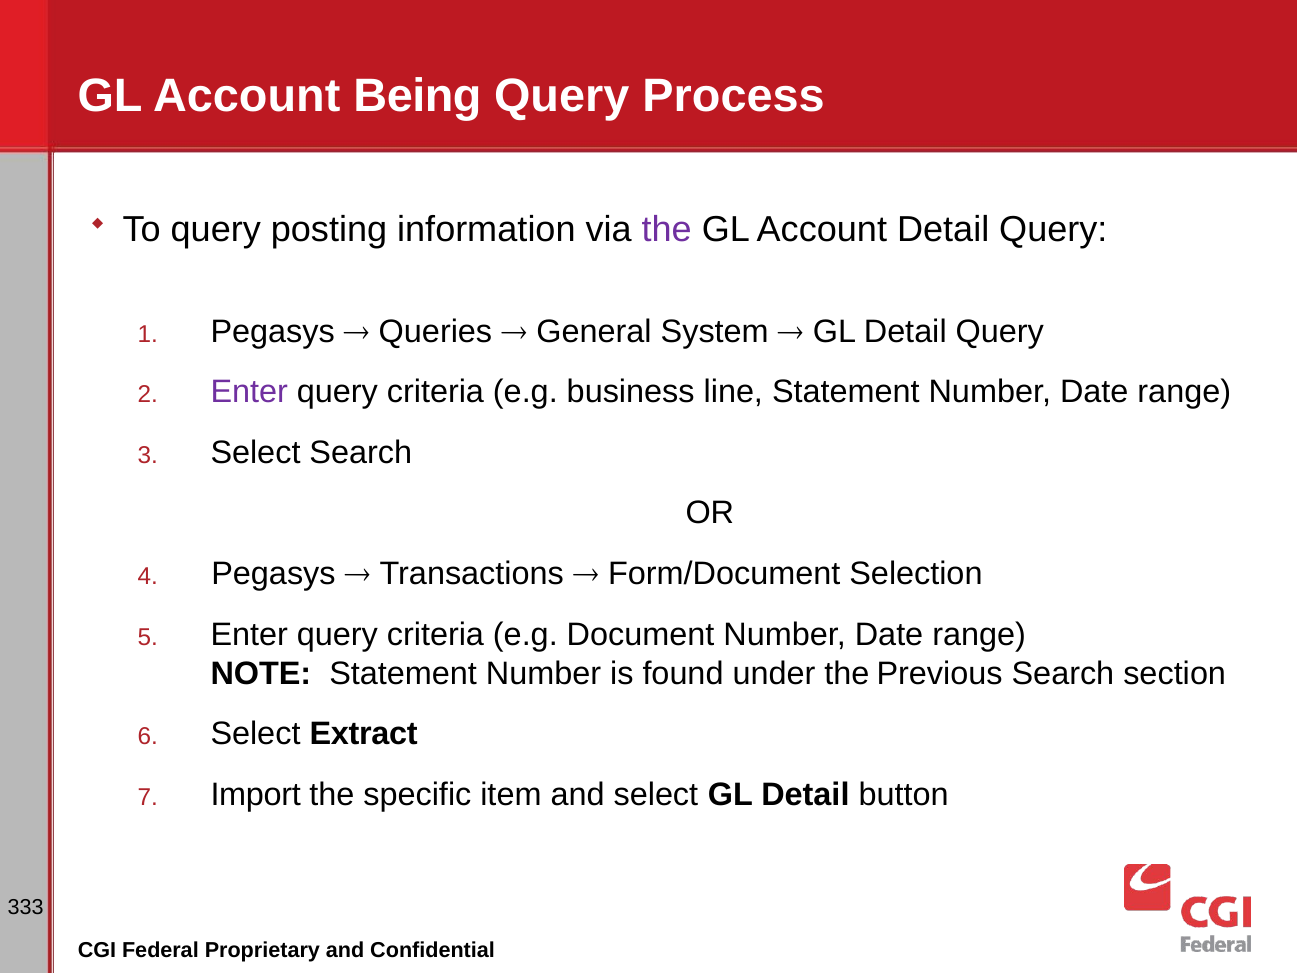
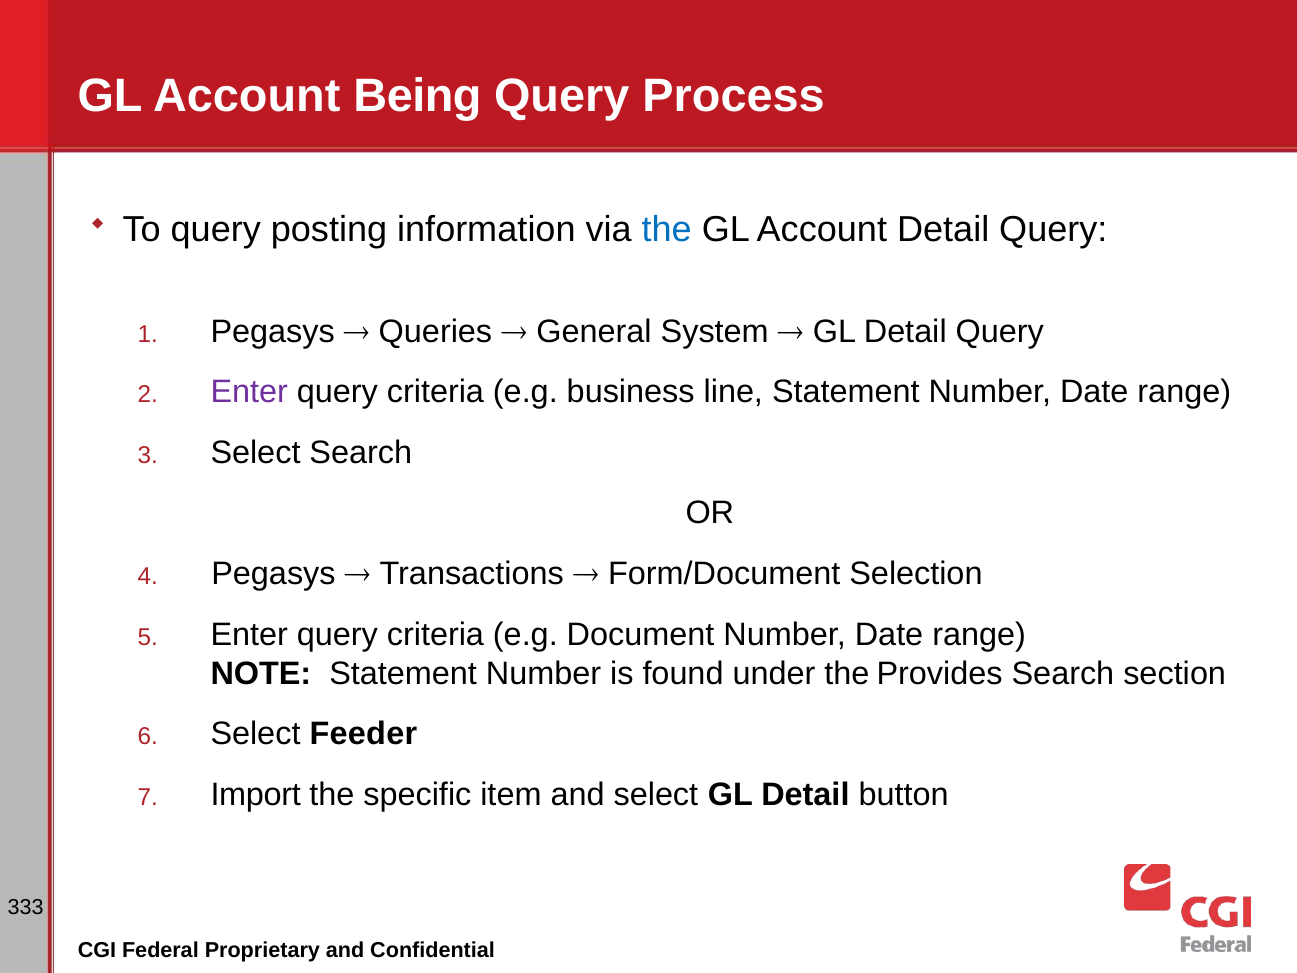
the colour: purple -> blue (667, 229)
Previous: Previous -> Provides (940, 673)
Extract: Extract -> Feeder (363, 734)
